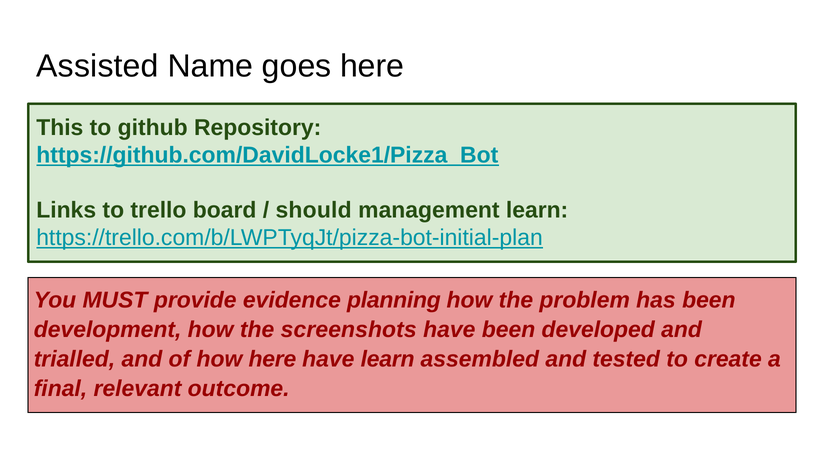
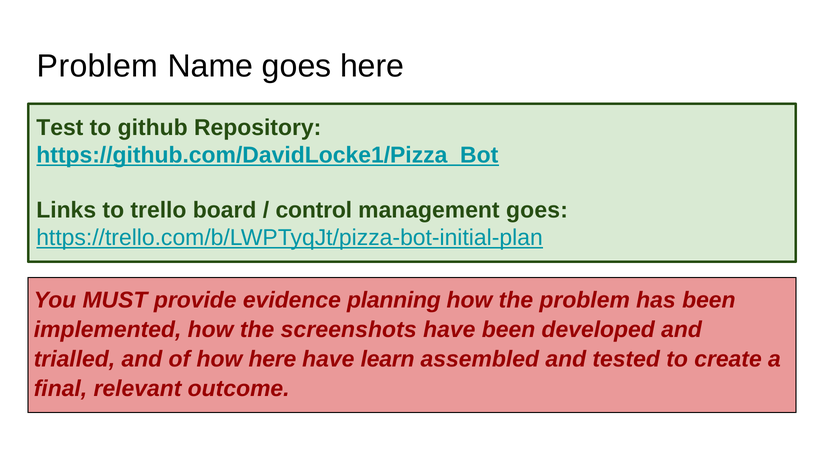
Assisted: Assisted -> Problem (97, 66)
This: This -> Test (60, 127)
should: should -> control (314, 210)
management learn: learn -> goes (537, 210)
development: development -> implemented (108, 329)
